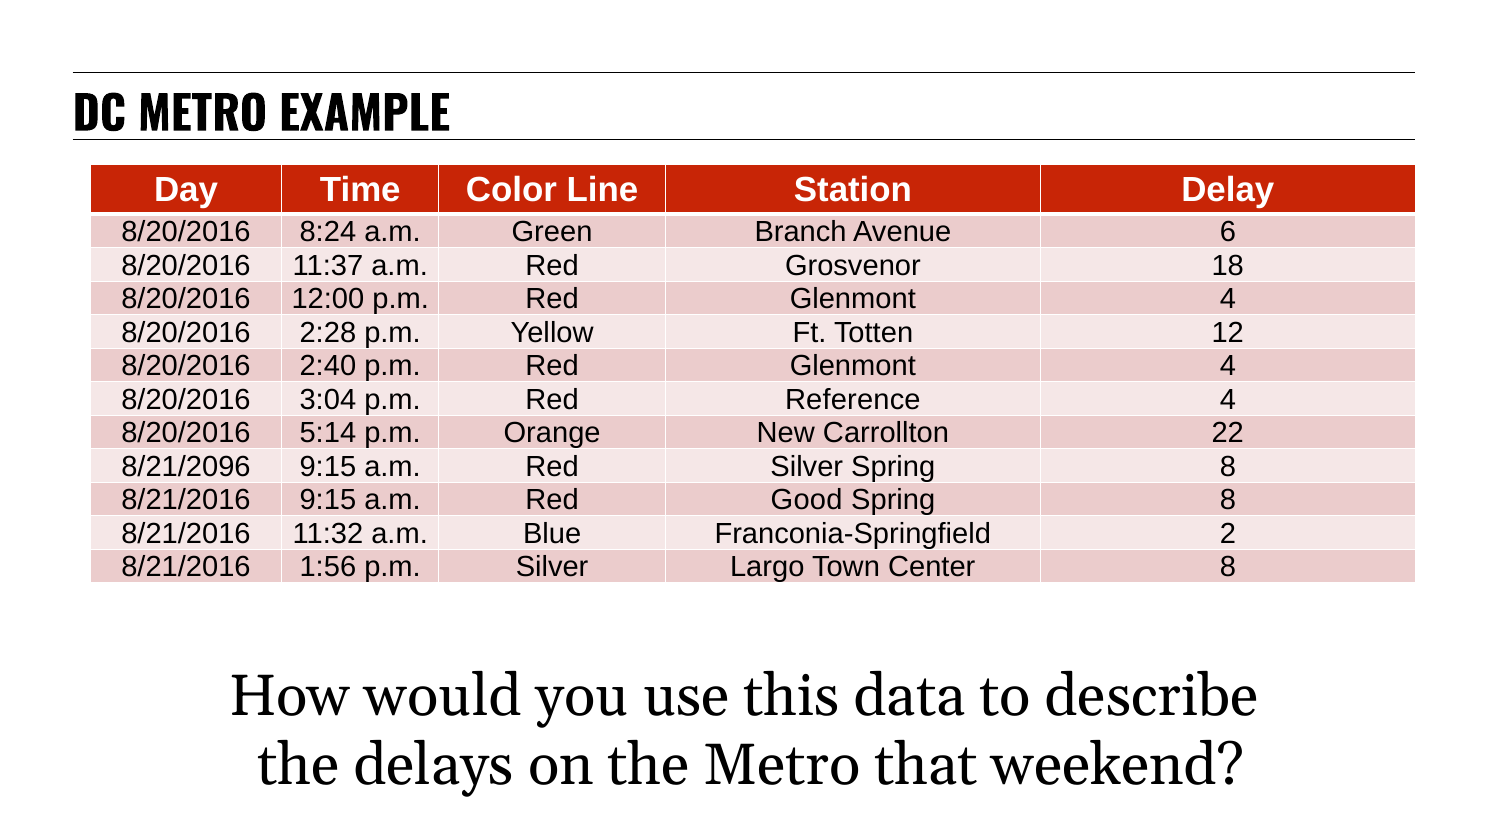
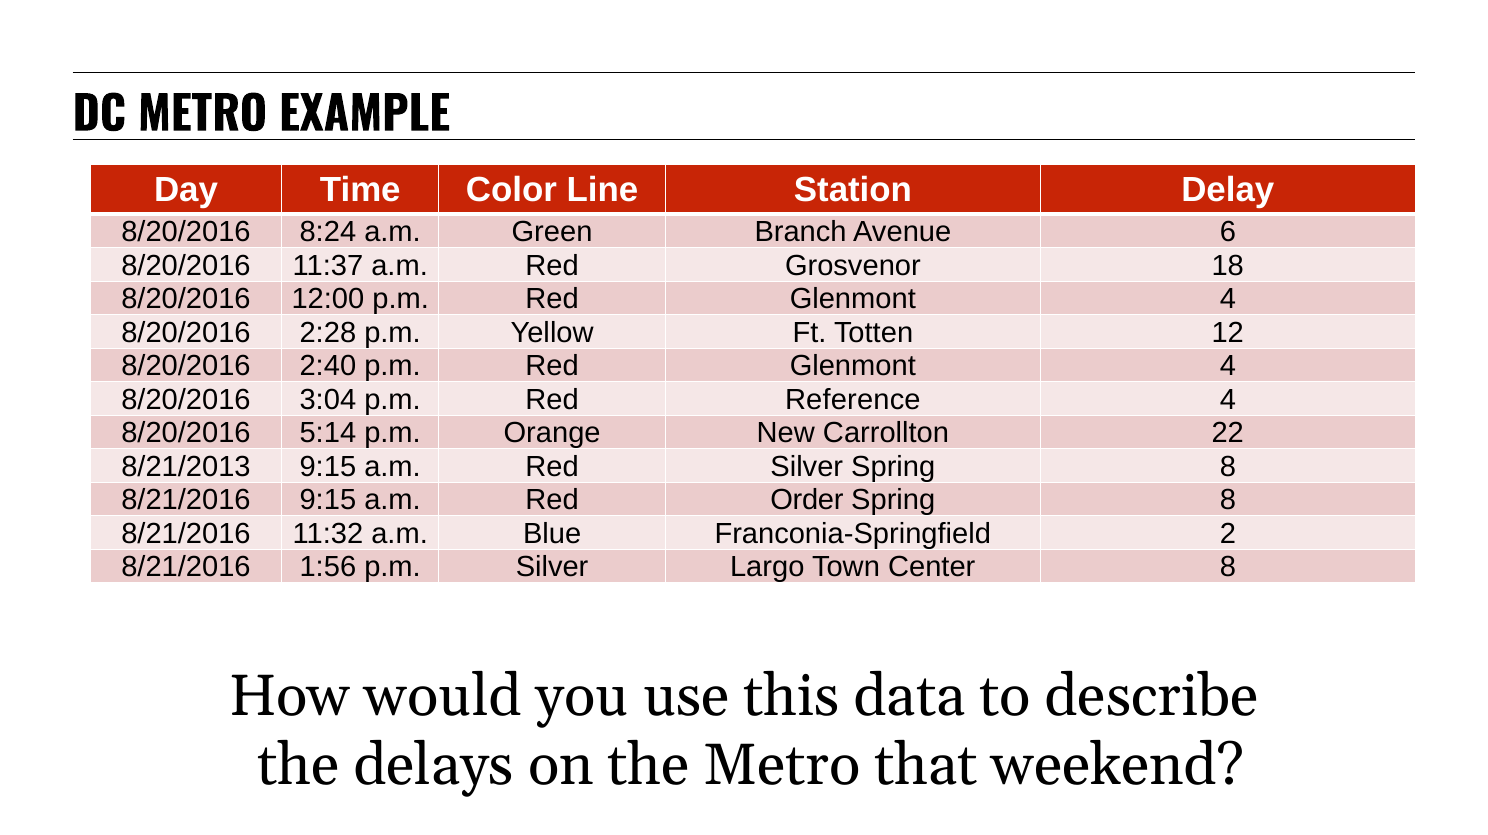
8/21/2096: 8/21/2096 -> 8/21/2013 (186, 467)
Good: Good -> Order (807, 500)
